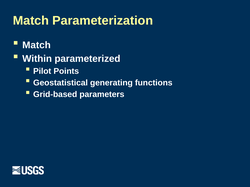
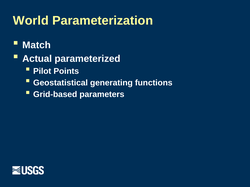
Match: Match -> World (31, 21)
Within: Within -> Actual (37, 59)
